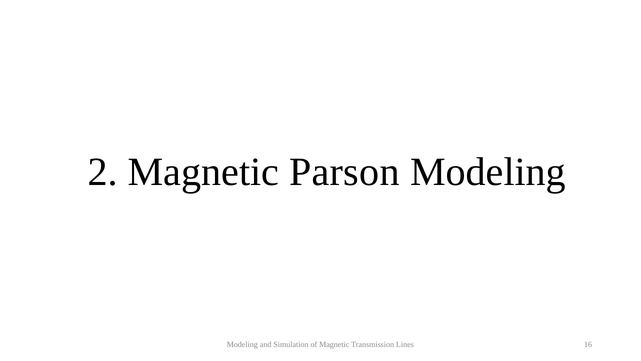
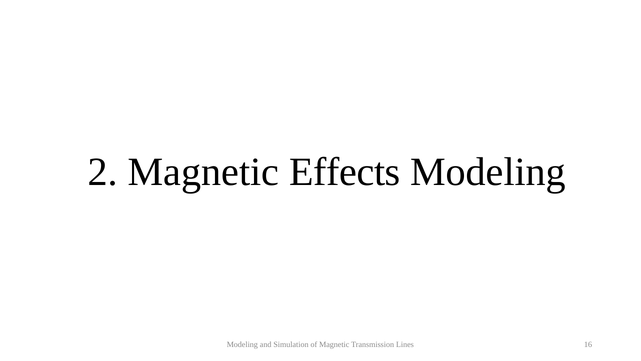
Parson: Parson -> Effects (345, 172)
